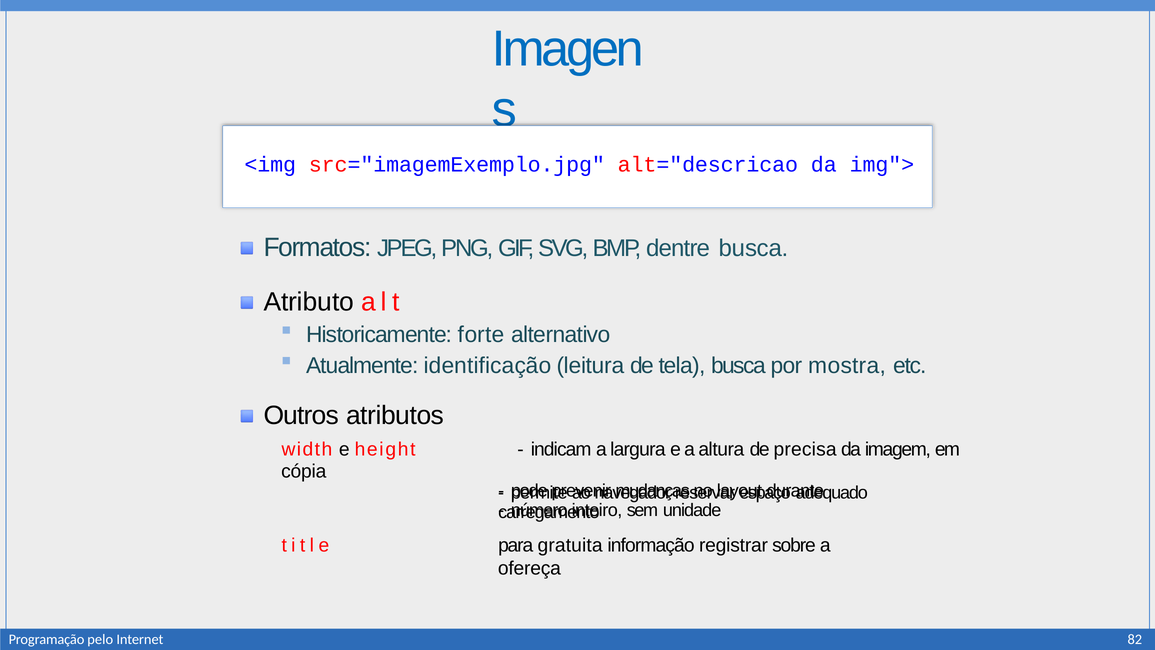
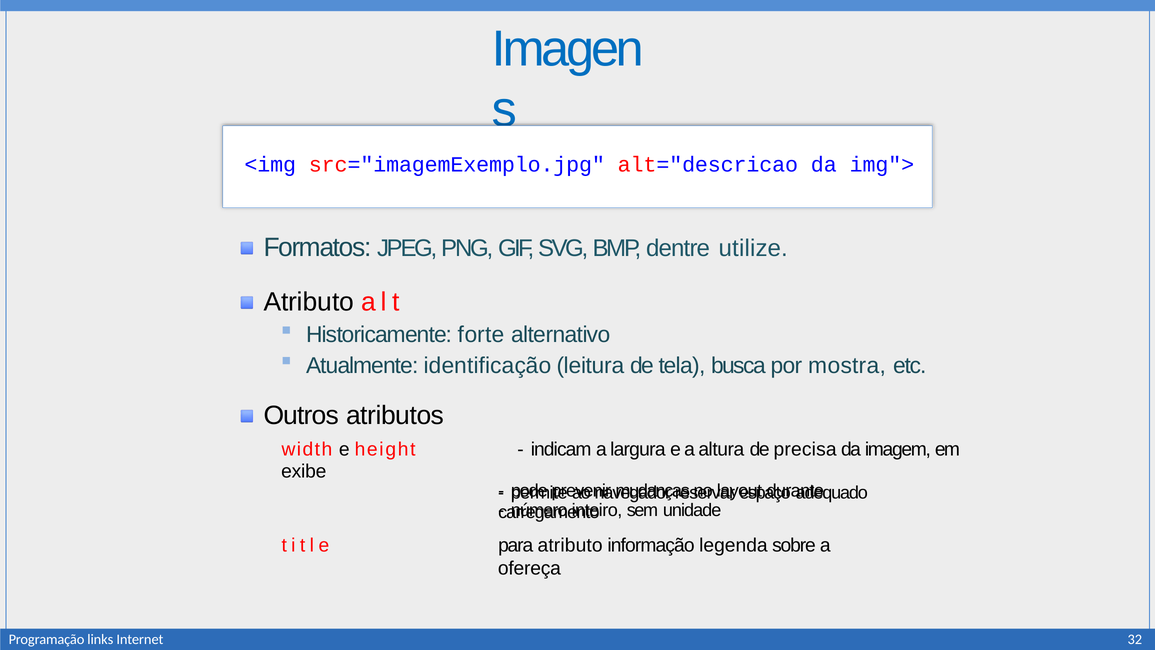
dentre busca: busca -> utilize (753, 248)
cópia: cópia -> exibe (304, 471)
para gratuita: gratuita -> atributo (570, 545)
registrar: registrar -> legenda (733, 545)
pelo: pelo -> links (100, 639)
82: 82 -> 32 (1135, 639)
